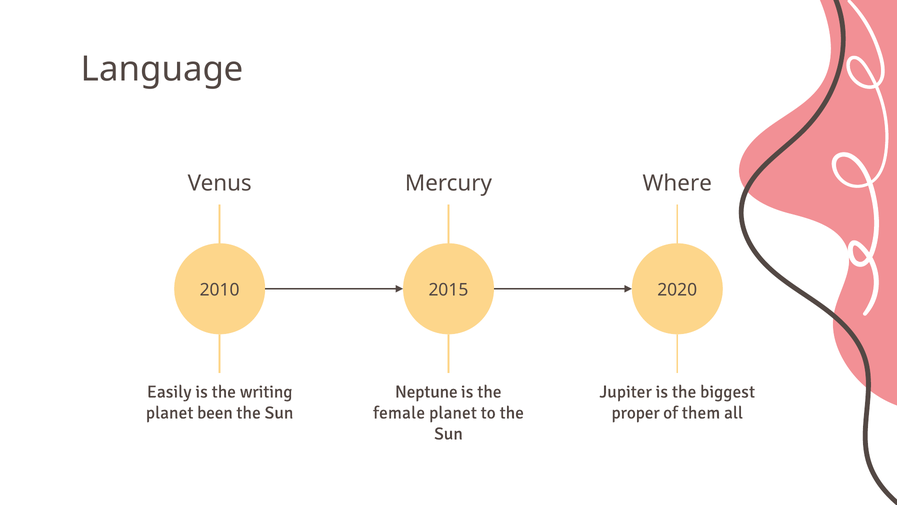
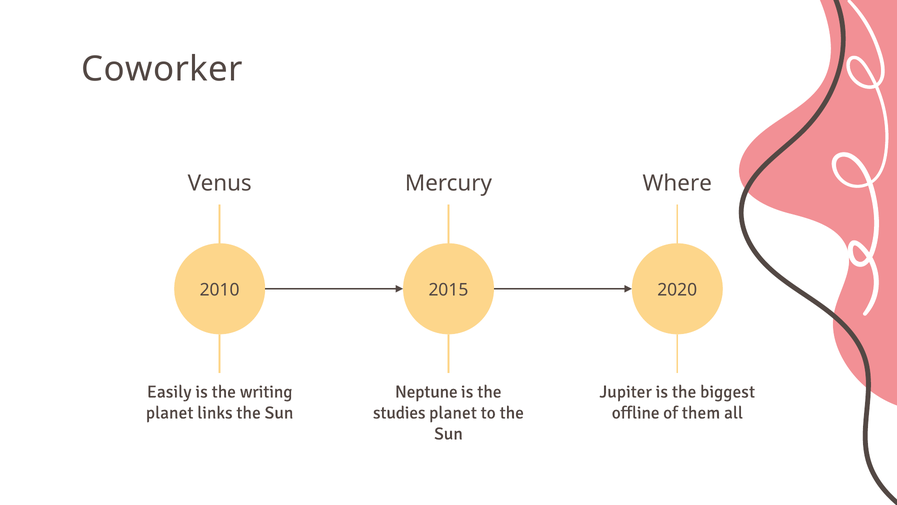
Language: Language -> Coworker (162, 69)
been: been -> links (215, 412)
female: female -> studies (399, 412)
proper: proper -> offline (636, 412)
